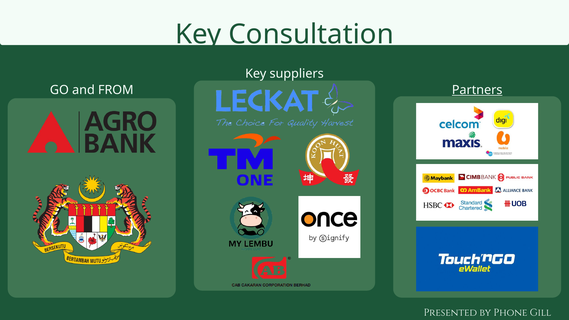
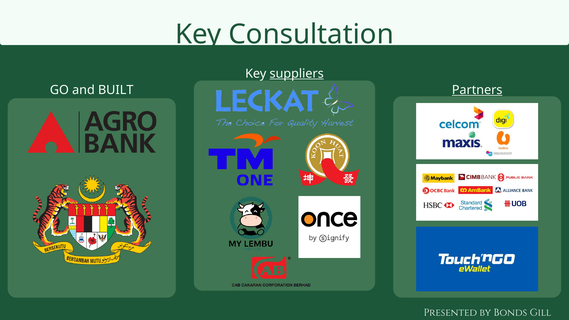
suppliers underline: none -> present (297, 74)
FROM: FROM -> BUILT (116, 90)
Phone: Phone -> Bonds (510, 313)
